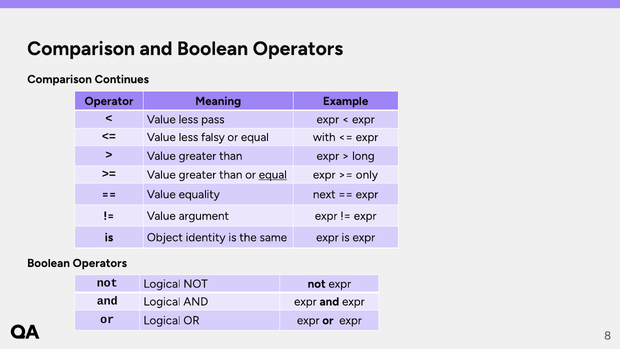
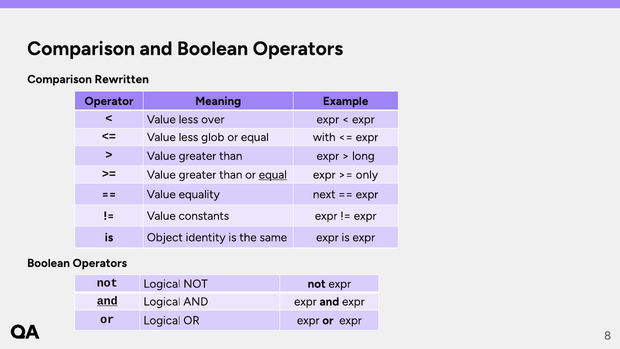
Continues: Continues -> Rewritten (122, 79)
pass: pass -> over (213, 119)
falsy: falsy -> glob (213, 137)
argument: argument -> constants (204, 216)
and underline: none -> present (107, 300)
